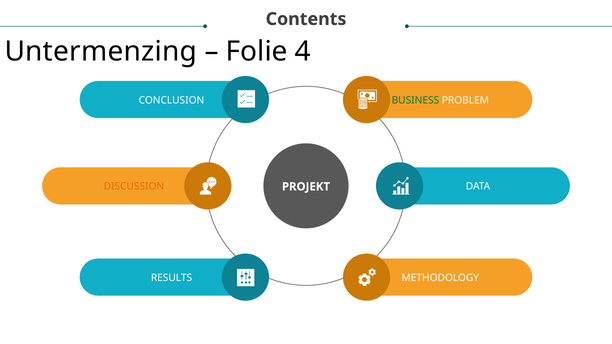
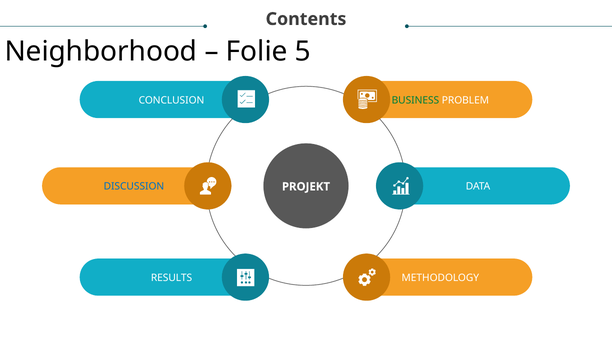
Untermenzing: Untermenzing -> Neighborhood (101, 51)
4: 4 -> 5 (303, 51)
DISCUSSION colour: orange -> blue (134, 187)
